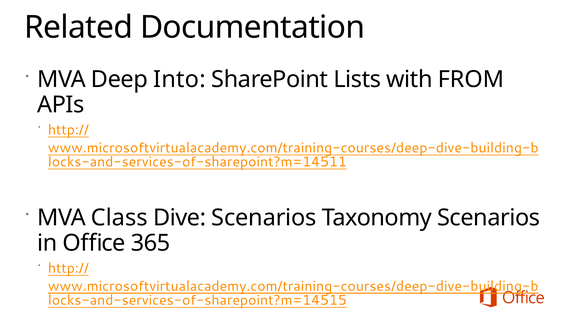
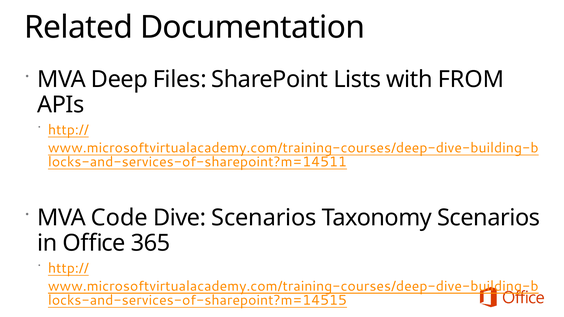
Into: Into -> Files (180, 80)
Class: Class -> Code (119, 218)
